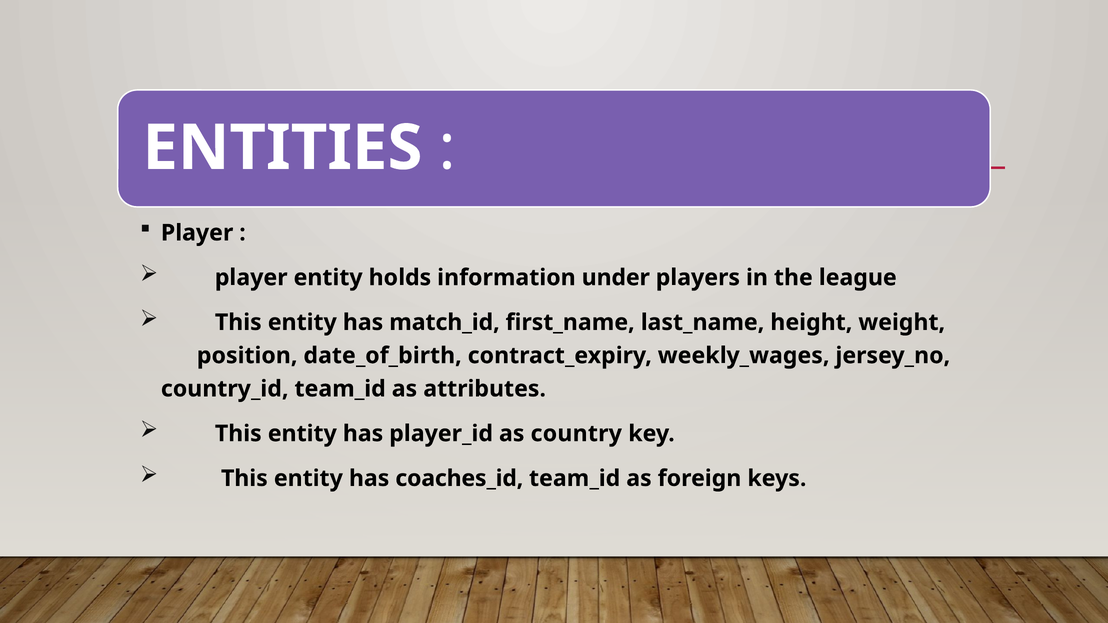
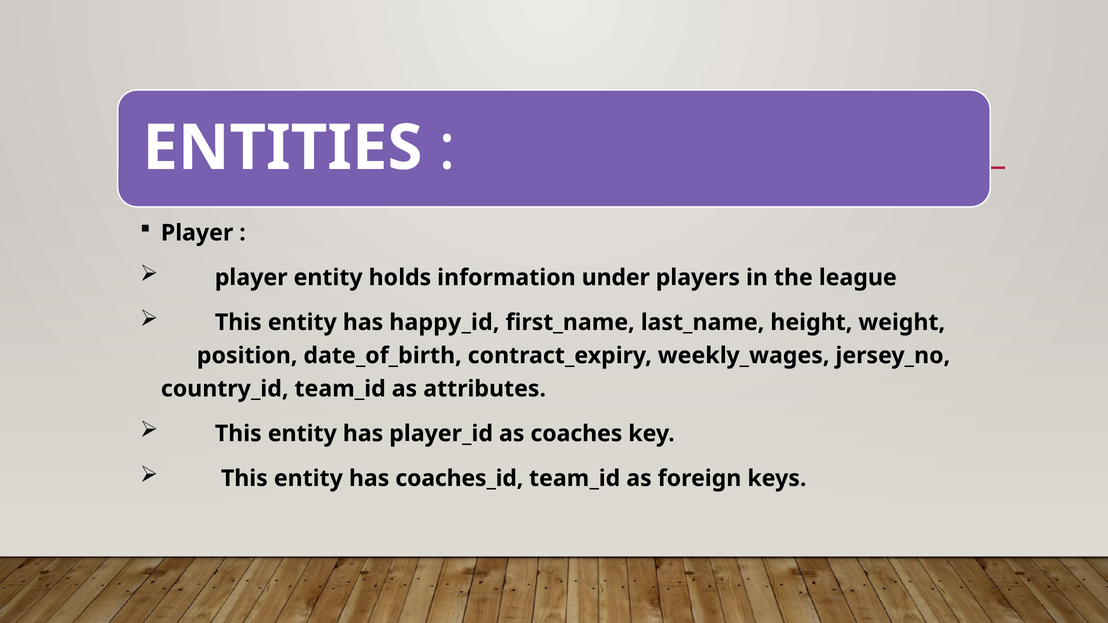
match_id: match_id -> happy_id (444, 322)
country: country -> coaches (576, 434)
